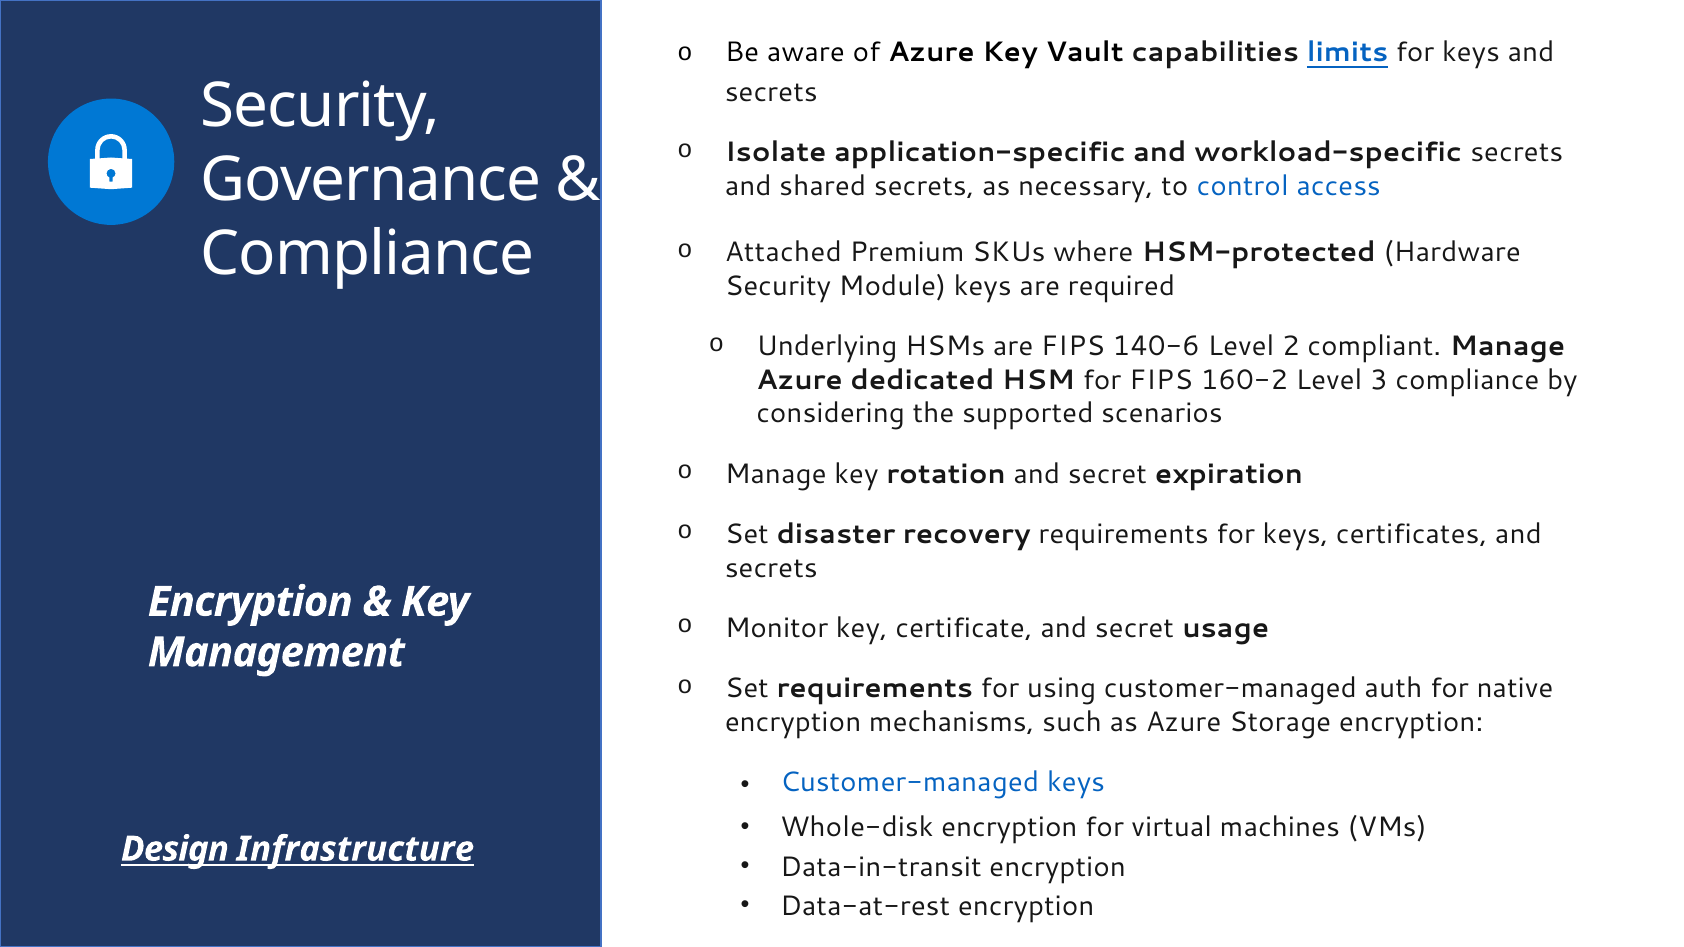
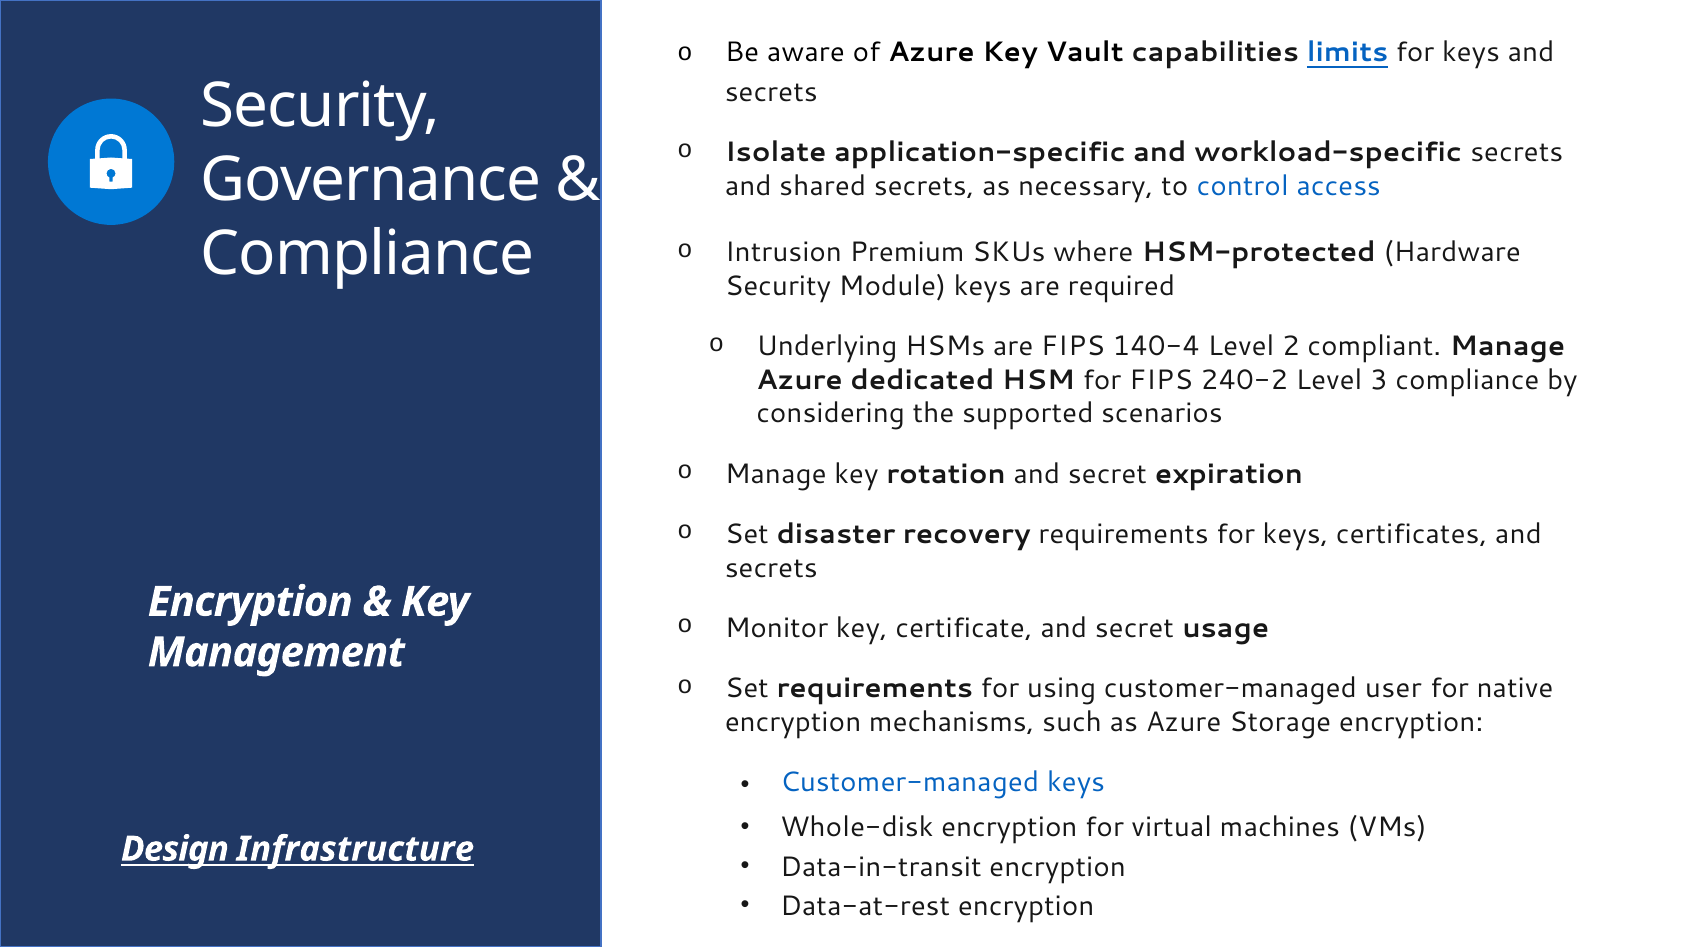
Attached: Attached -> Intrusion (783, 252)
140-6: 140-6 -> 140-4 (1156, 346)
160-2: 160-2 -> 240-2 (1244, 380)
auth: auth -> user (1393, 689)
